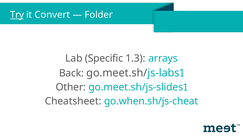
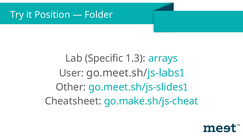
Try underline: present -> none (17, 15)
Convert: Convert -> Position (52, 15)
Back: Back -> User (71, 73)
go.when.sh/js-cheat: go.when.sh/js-cheat -> go.make.sh/js-cheat (151, 101)
